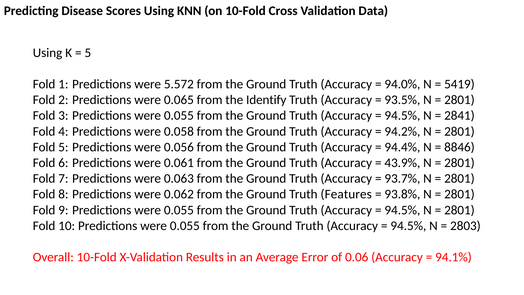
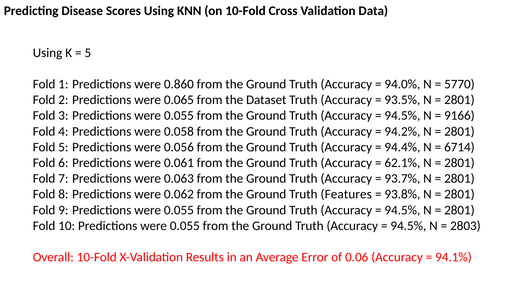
5.572: 5.572 -> 0.860 (179, 84)
5419: 5419 -> 5770 (459, 84)
Identify: Identify -> Dataset (266, 100)
2841: 2841 -> 9166 (459, 116)
8846: 8846 -> 6714 (459, 147)
43.9%: 43.9% -> 62.1% (402, 163)
